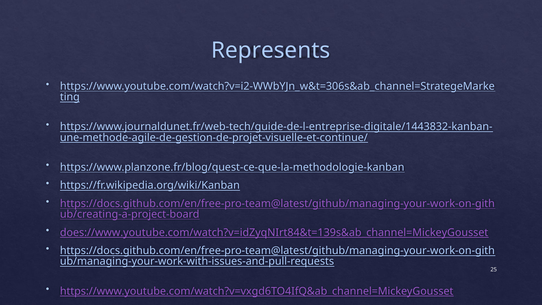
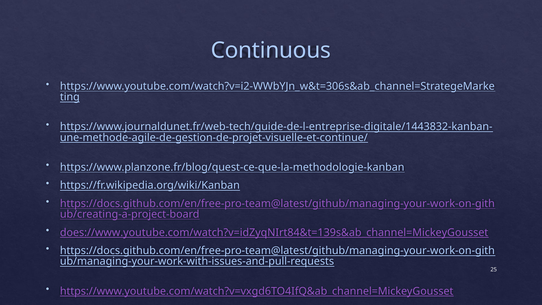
Represents: Represents -> Continuous (271, 50)
